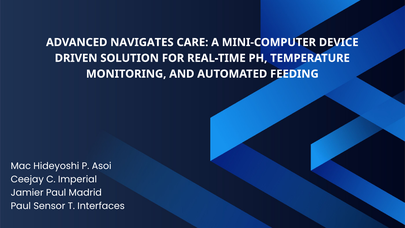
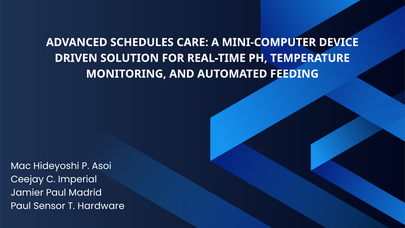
NAVIGATES: NAVIGATES -> SCHEDULES (142, 42)
Interfaces: Interfaces -> Hardware (101, 206)
